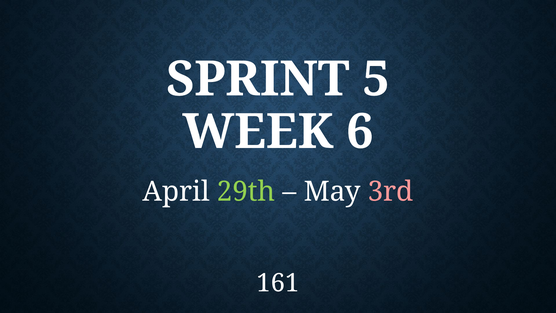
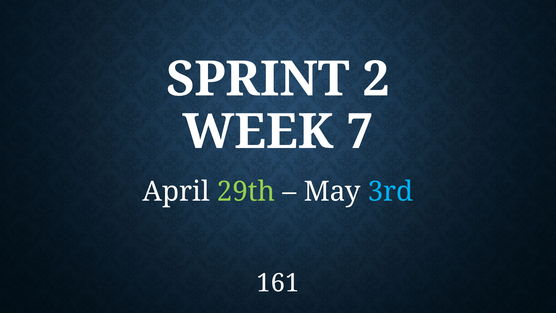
5: 5 -> 2 (376, 79)
6: 6 -> 7 (360, 132)
3rd colour: pink -> light blue (391, 192)
